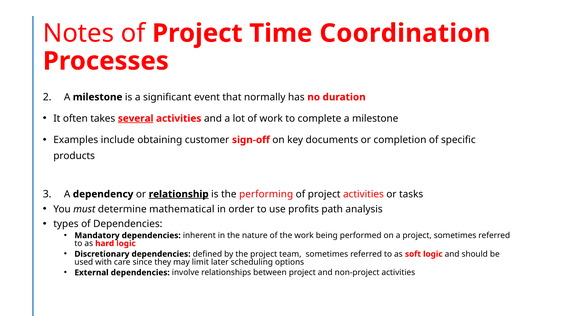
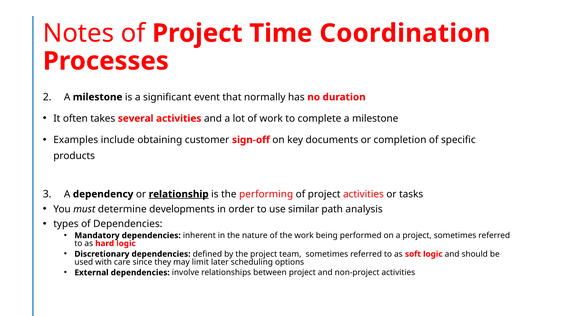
several underline: present -> none (136, 119)
mathematical: mathematical -> developments (182, 209)
profits: profits -> similar (304, 209)
